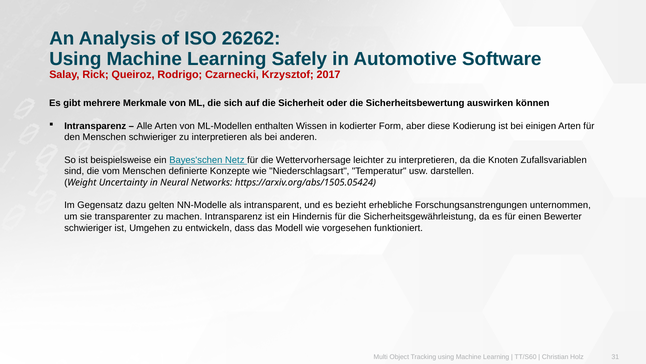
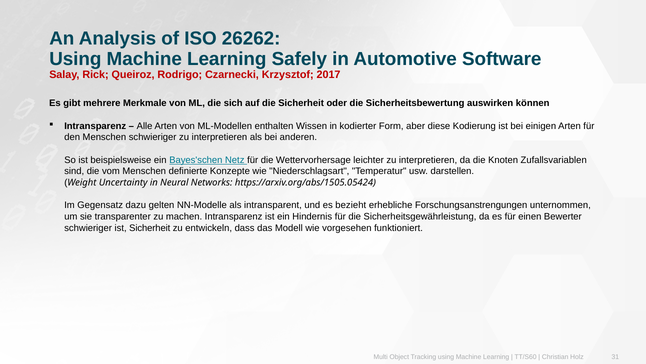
ist Umgehen: Umgehen -> Sicherheit (150, 228)
